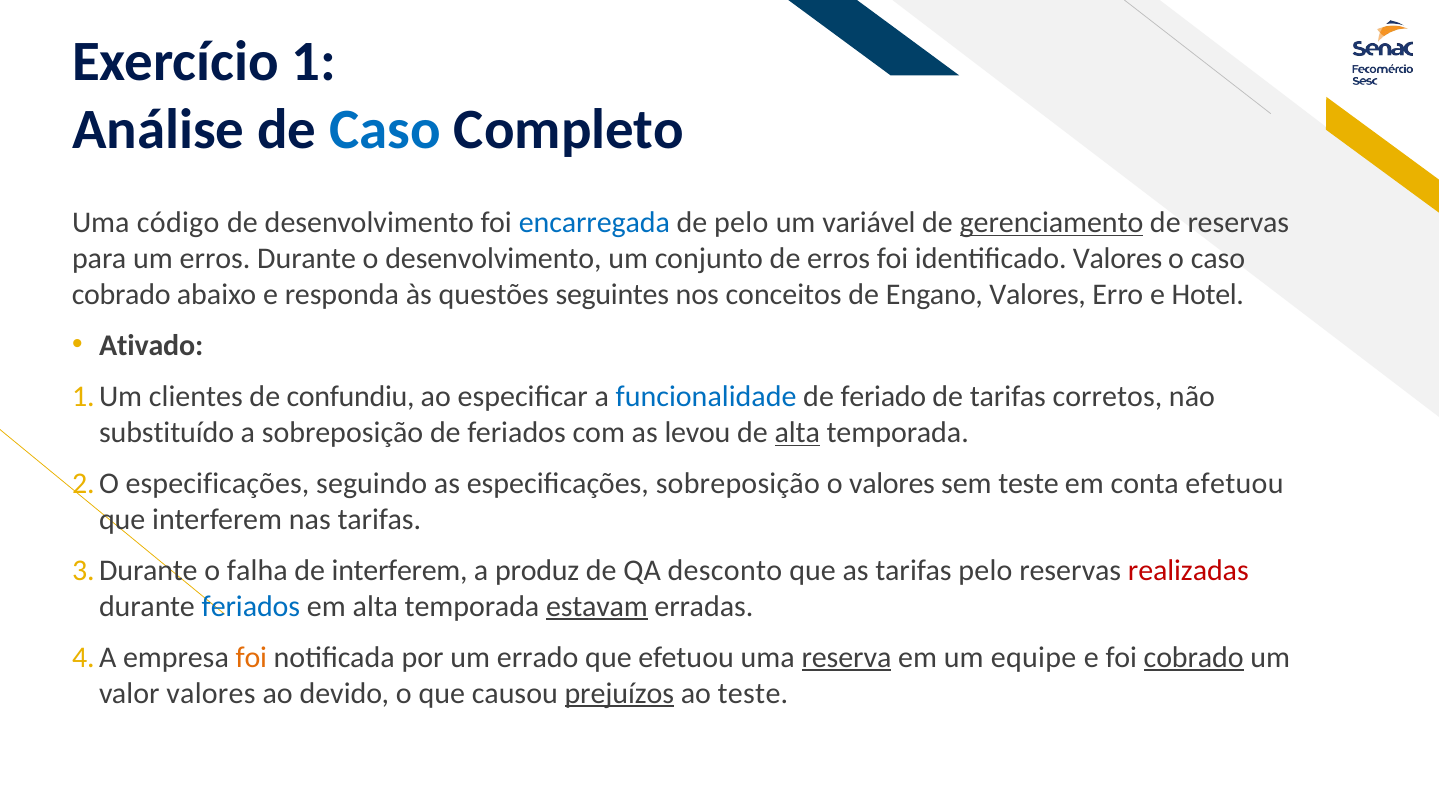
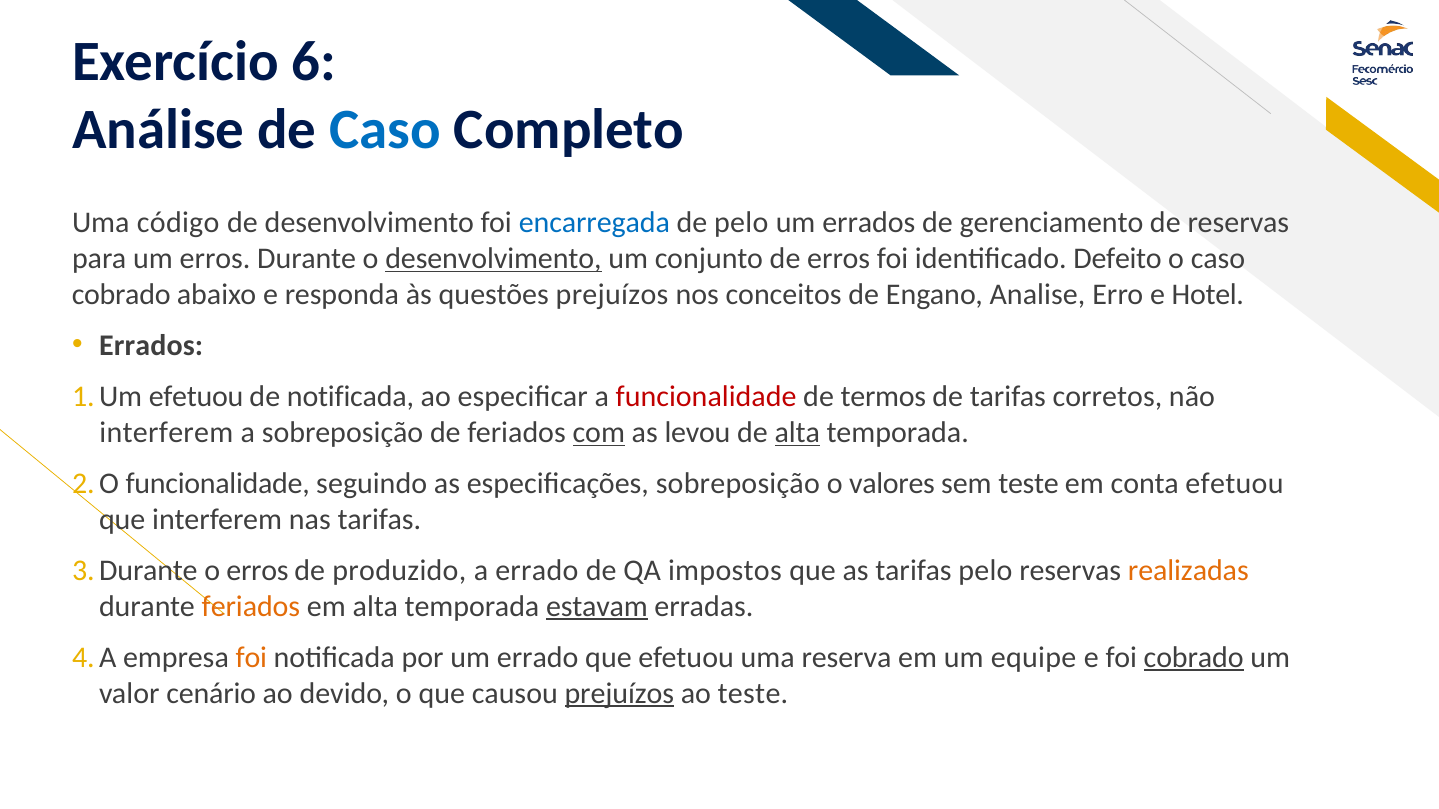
1: 1 -> 6 (314, 62)
um variável: variável -> errados (869, 223)
gerenciamento underline: present -> none (1052, 223)
desenvolvimento underline: none -> present (493, 259)
identificado Valores: Valores -> Defeito (1118, 259)
questões seguintes: seguintes -> prejuízos (612, 295)
Engano Valores: Valores -> Analise (1037, 295)
Ativado: Ativado -> Errados (151, 346)
clientes: clientes -> efetuou (196, 397)
de confundiu: confundiu -> notificada (351, 397)
funcionalidade colour: blue -> red (706, 397)
feriado: feriado -> termos (883, 397)
substituído: substituído -> interferem (166, 433)
com underline: none -> present (599, 433)
especificações: especificações -> funcionalidade (218, 484)
o falha: falha -> erros (258, 571)
de interferem: interferem -> produzido (399, 571)
a produz: produz -> errado (537, 571)
desconto: desconto -> impostos (725, 571)
realizadas colour: red -> orange (1188, 571)
feriados colour: blue -> orange (251, 607)
reserva underline: present -> none (846, 658)
valor valores: valores -> cenário (211, 694)
